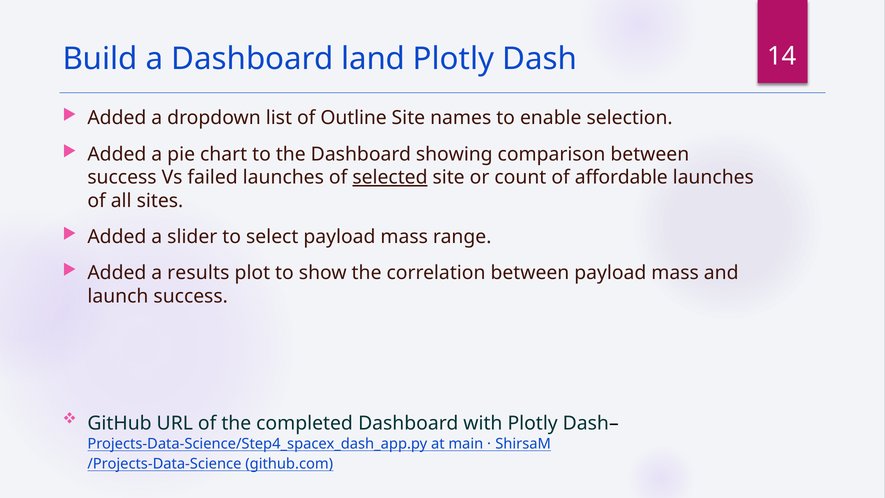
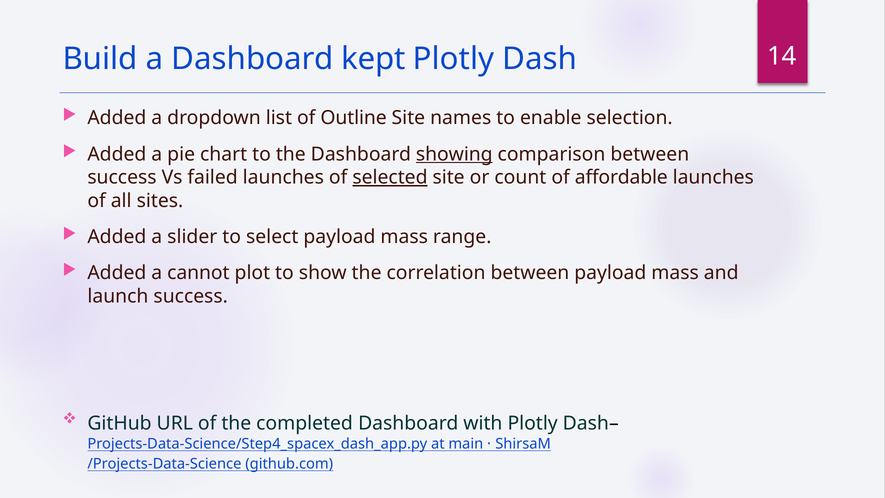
land: land -> kept (373, 59)
showing underline: none -> present (454, 154)
results: results -> cannot (198, 273)
